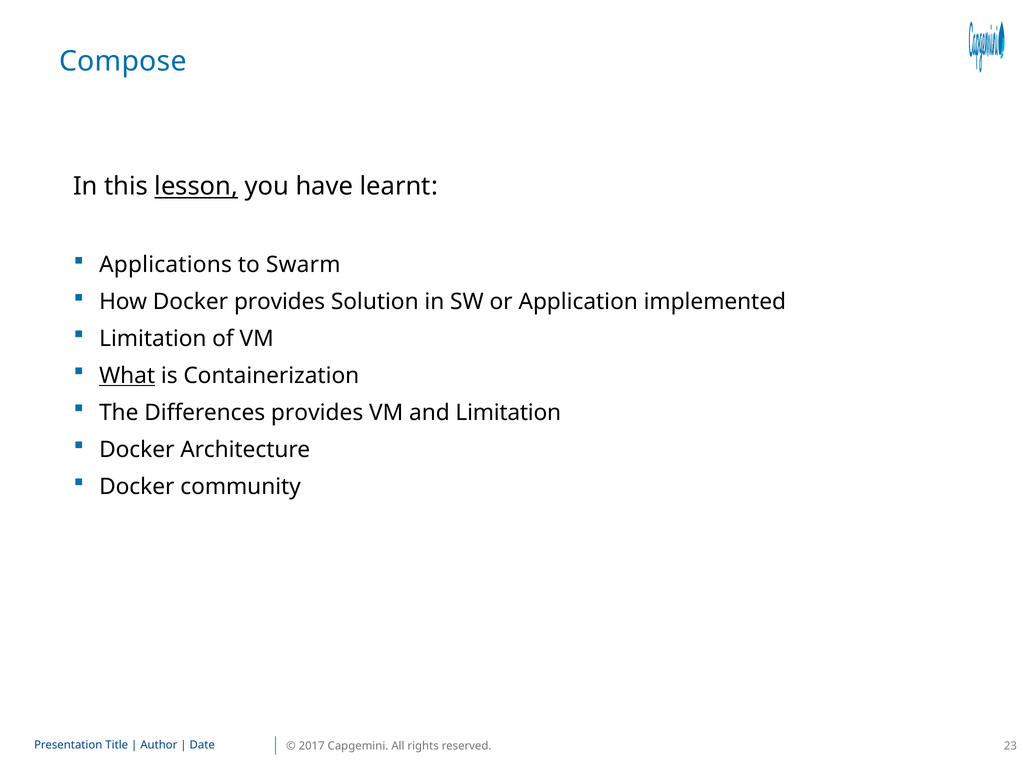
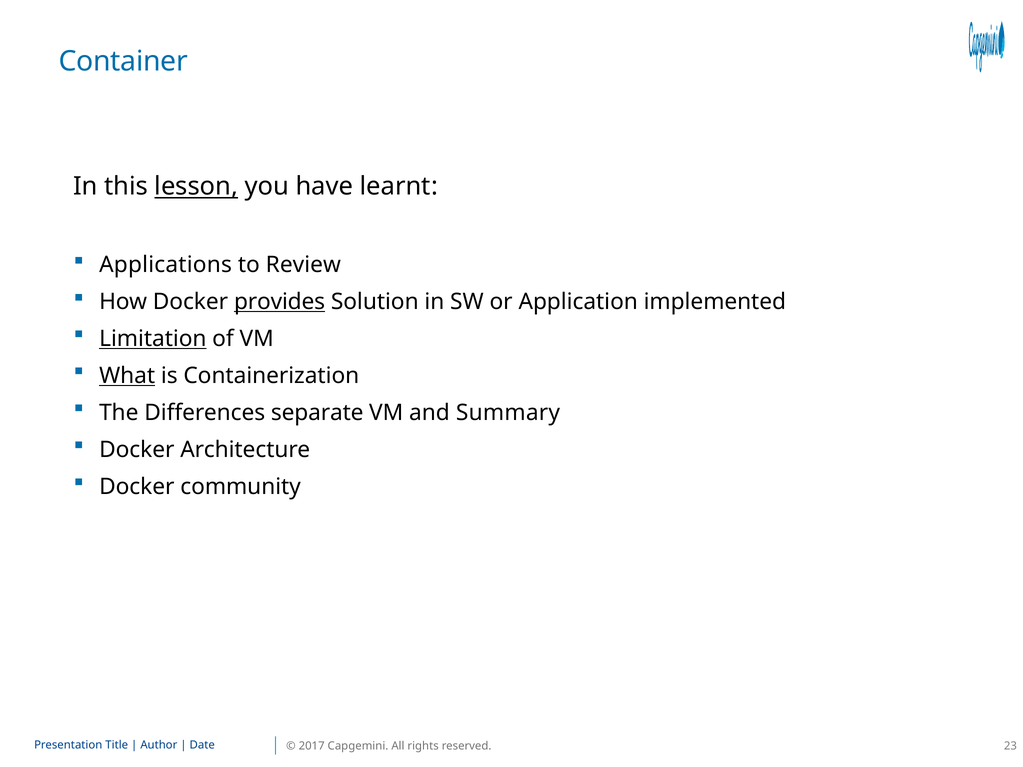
Compose: Compose -> Container (123, 61)
Swarm: Swarm -> Review (303, 265)
provides underline: none -> present (280, 302)
Limitation underline: none -> present (153, 339)
Differences provides: provides -> separate (317, 413)
and Limitation: Limitation -> Summary (508, 413)
